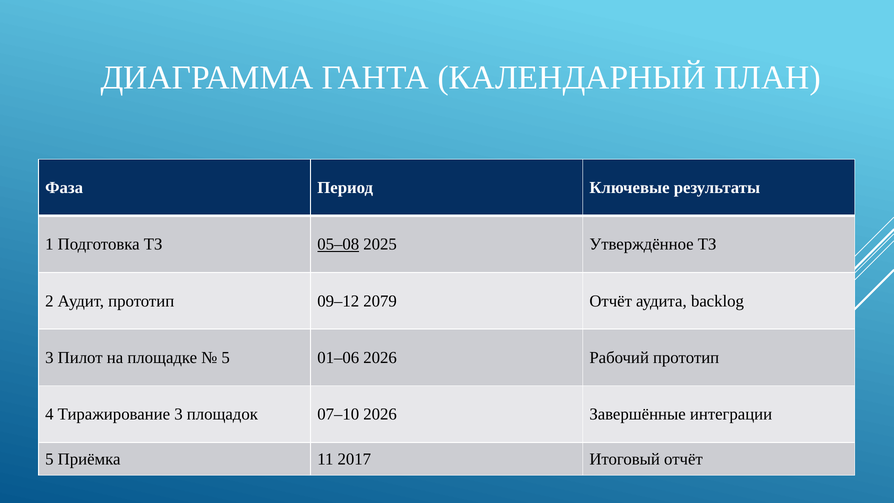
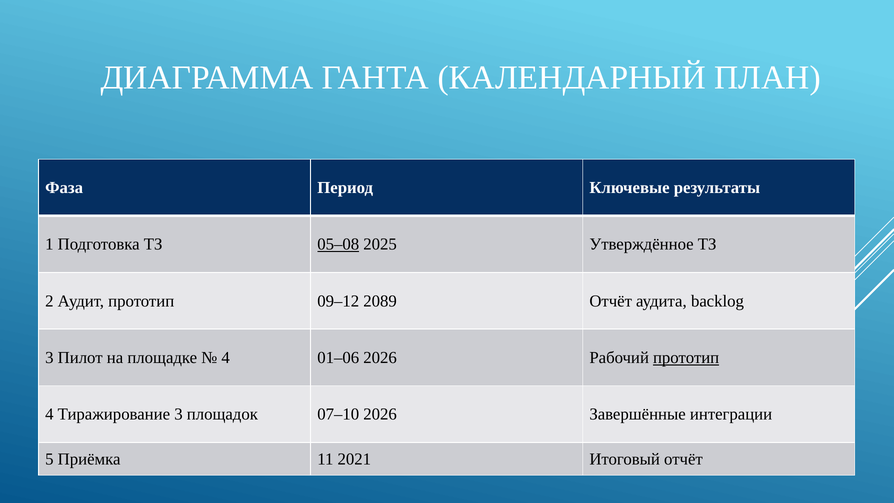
2079: 2079 -> 2089 (380, 301)
5: 5 -> 4 (226, 358)
прототип underline: none -> present (686, 358)
2017: 2017 -> 2021 (354, 459)
